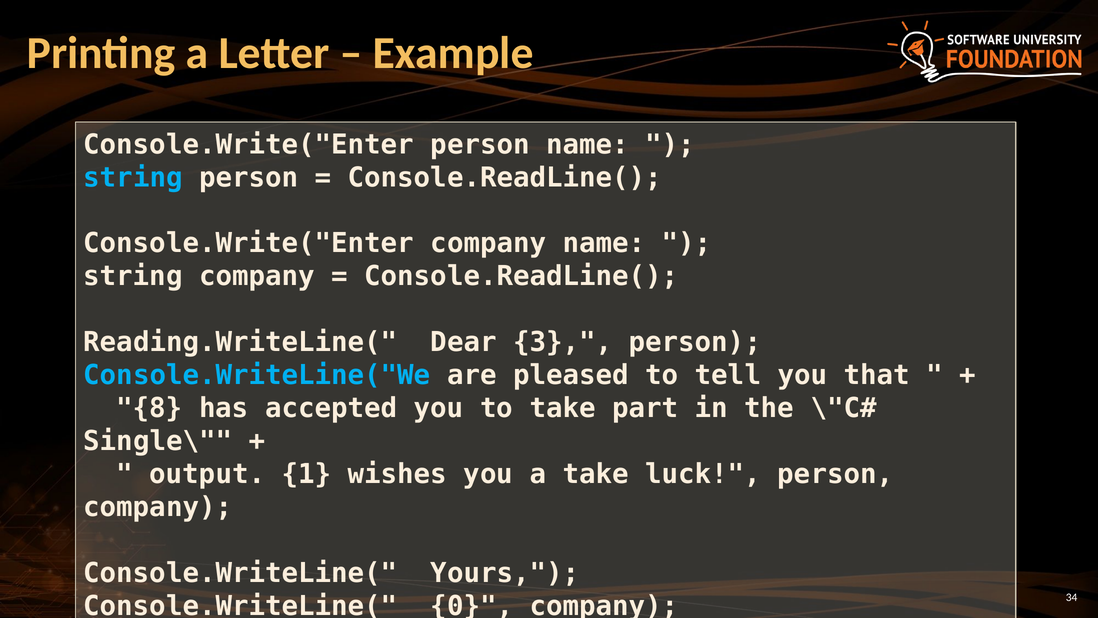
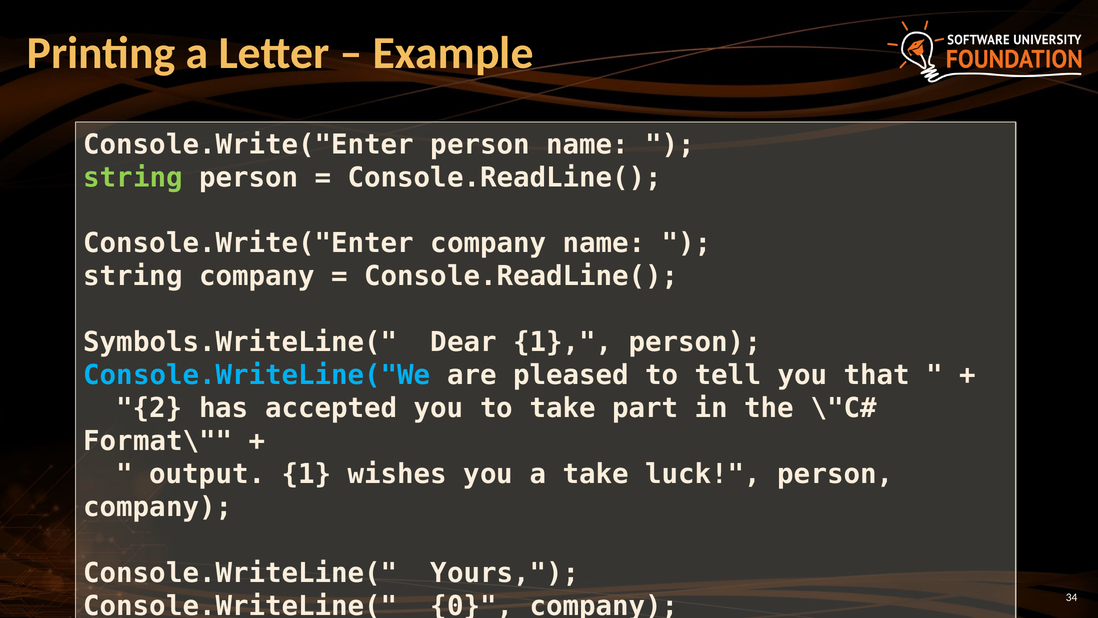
string colour: light blue -> light green (133, 177)
Reading.WriteLine(: Reading.WriteLine( -> Symbols.WriteLine( (240, 342)
Dear 3: 3 -> 1 (563, 342)
8: 8 -> 2 (149, 408)
Single\: Single\ -> Format\ (158, 441)
